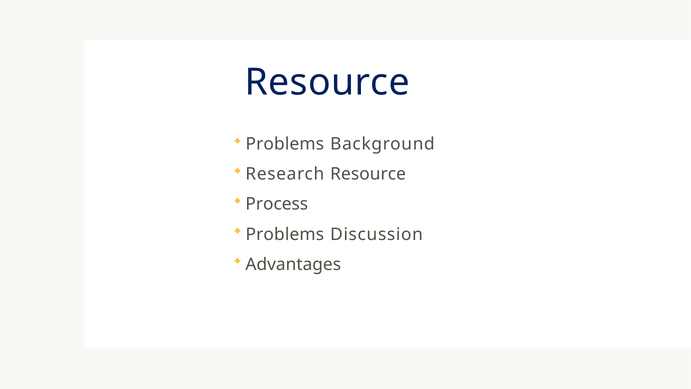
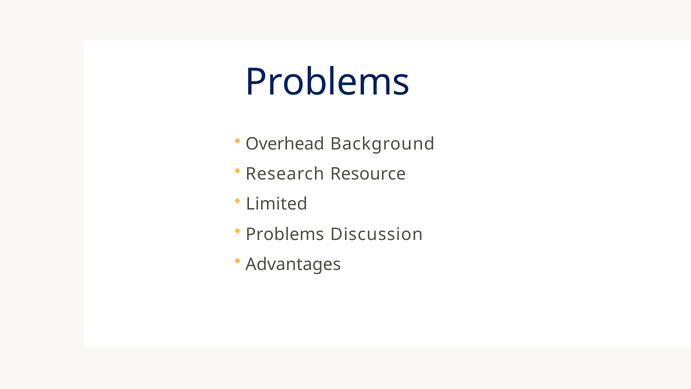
Resource: Resource -> Problems (328, 82)
Problems: Problems -> Overhead (285, 144)
Process: Process -> Limited (277, 204)
